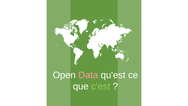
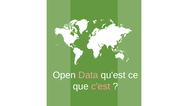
c'est colour: light green -> pink (101, 86)
